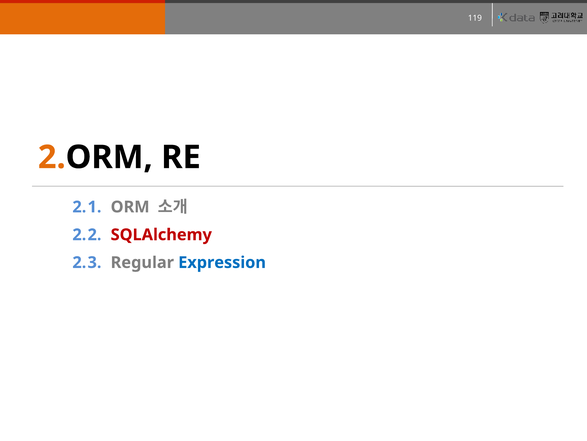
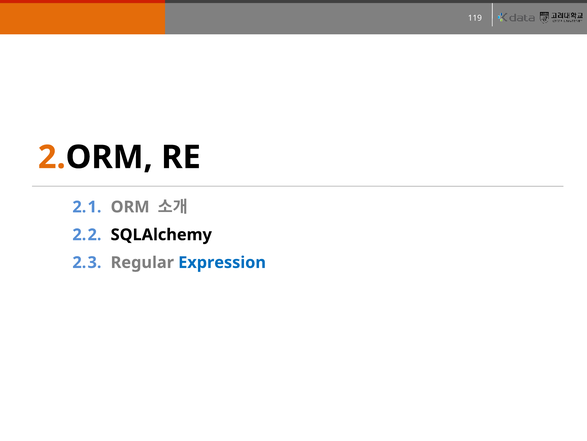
SQLAlchemy colour: red -> black (161, 234)
